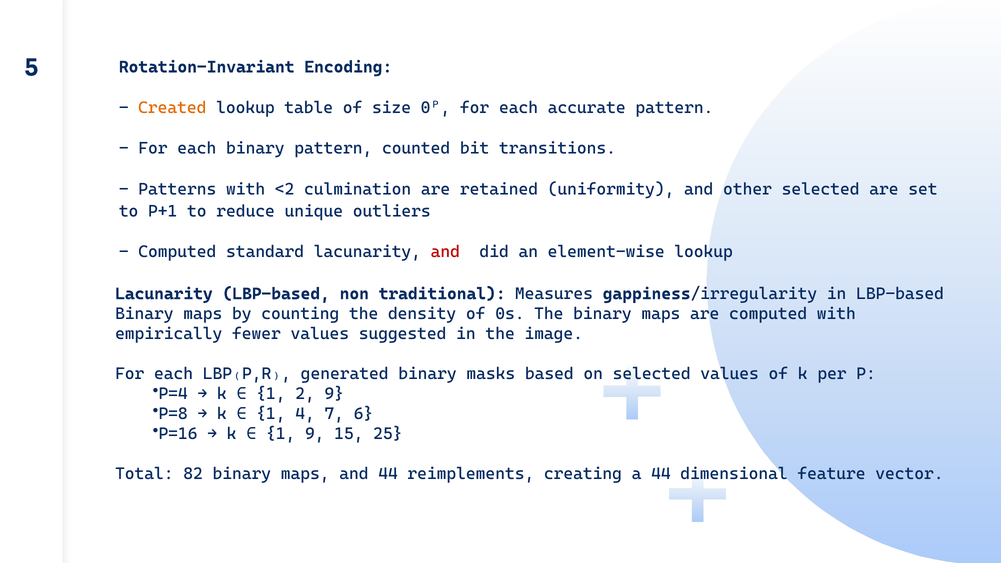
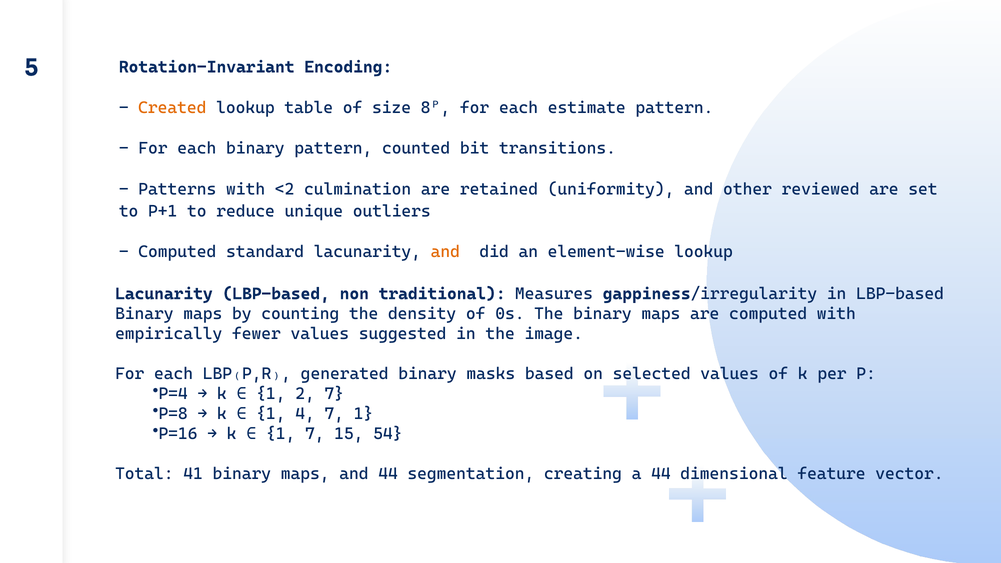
0: 0 -> 8 (426, 108)
accurate: accurate -> estimate (587, 108)
other selected: selected -> reviewed (821, 189)
and colour: red -> orange (445, 252)
2 9: 9 -> 7 (334, 394)
7 6: 6 -> 1 (363, 414)
1 9: 9 -> 7 (315, 434)
25: 25 -> 54 (388, 434)
82: 82 -> 41 (193, 474)
reimplements: reimplements -> segmentation (471, 474)
